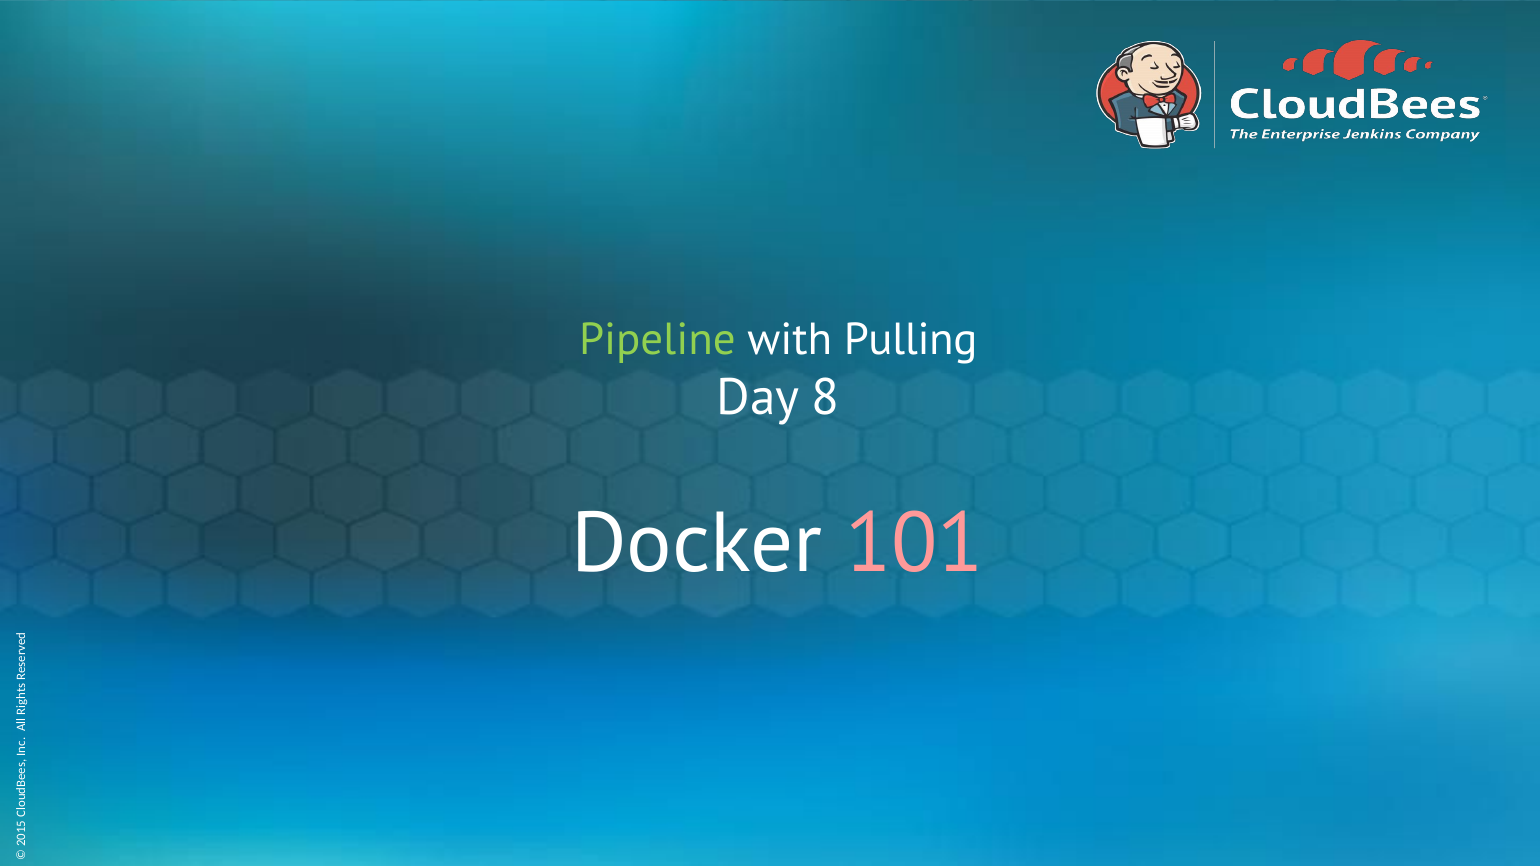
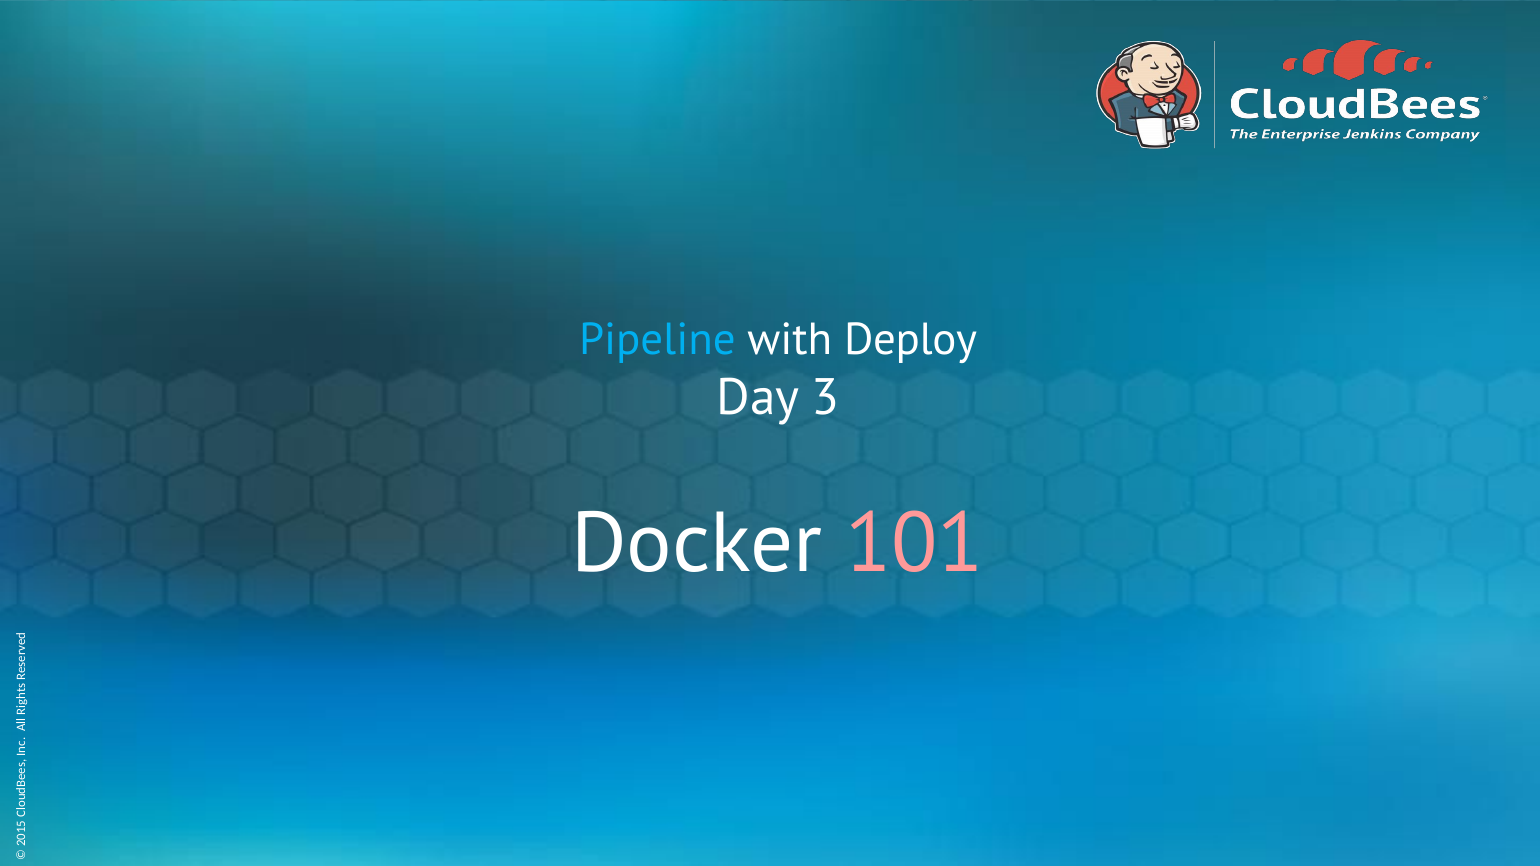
Pipeline colour: light green -> light blue (657, 340)
Pulling: Pulling -> Deploy (911, 340)
8: 8 -> 3 (825, 398)
